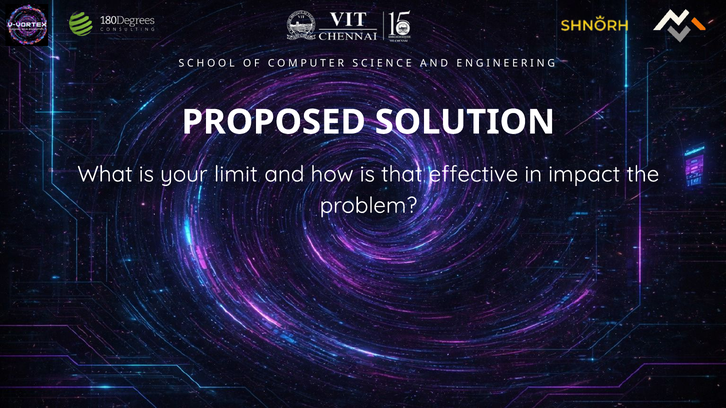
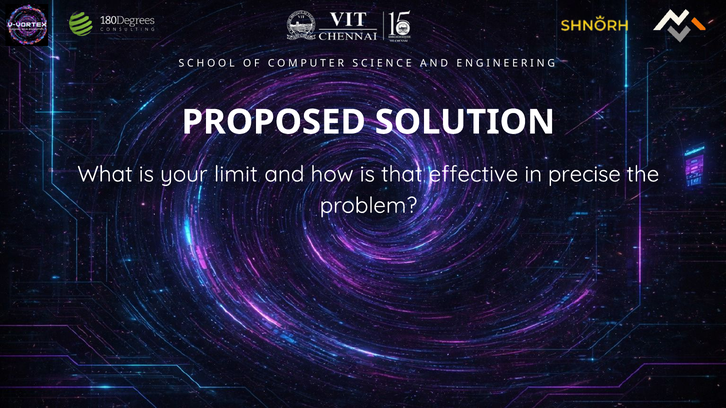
impact: impact -> precise (584, 174)
